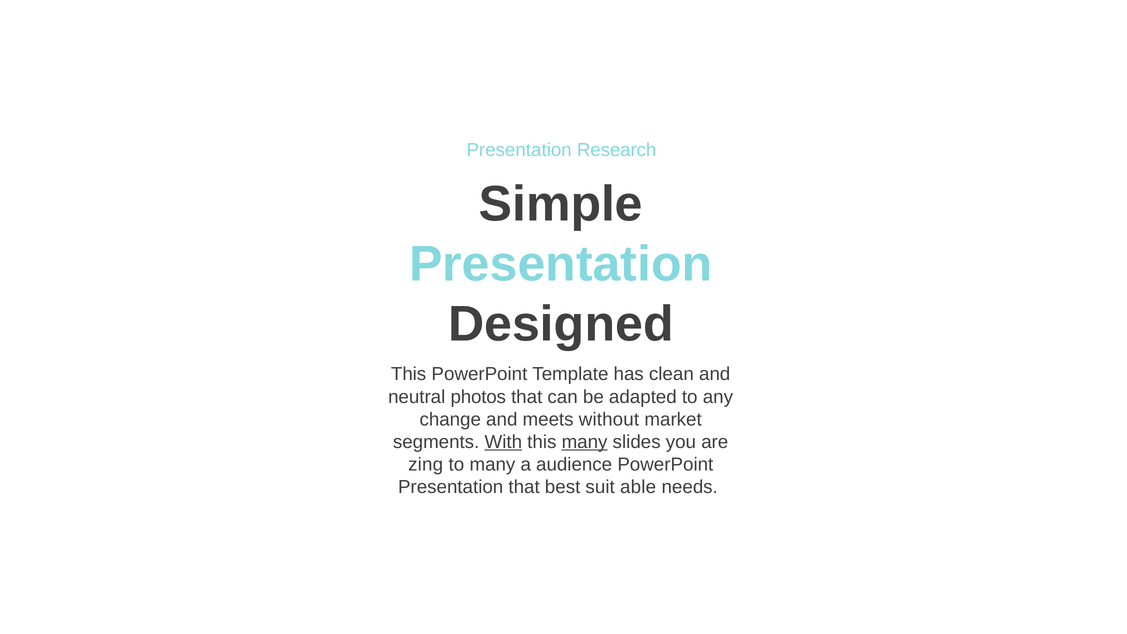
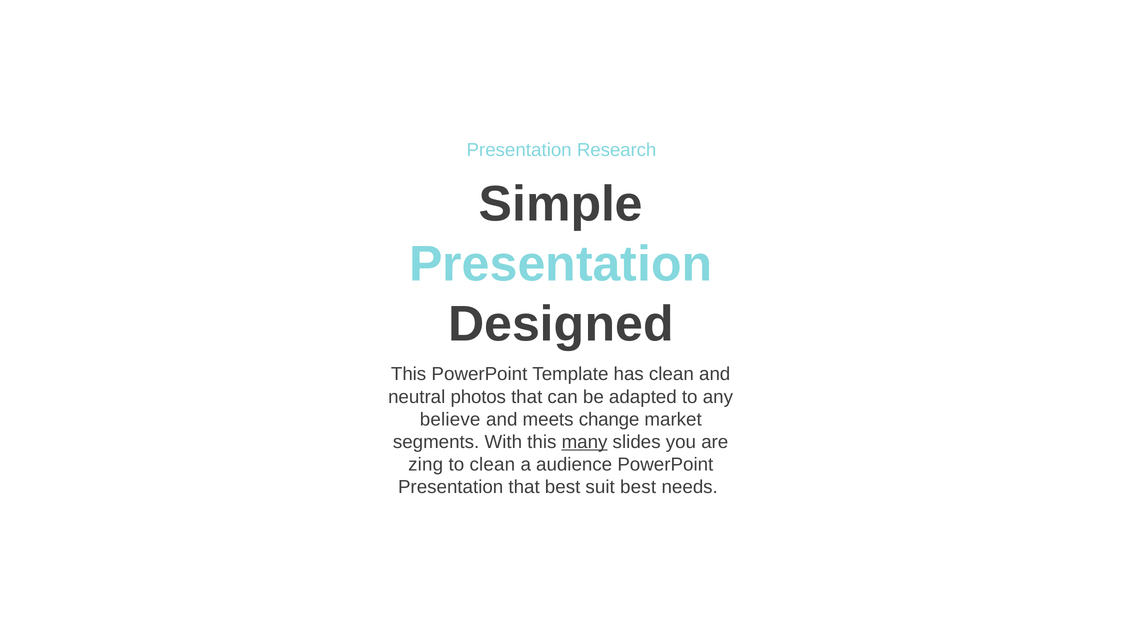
change: change -> believe (450, 419)
without: without -> change (609, 419)
With underline: present -> none (503, 442)
to many: many -> clean (492, 464)
suit able: able -> best (638, 487)
